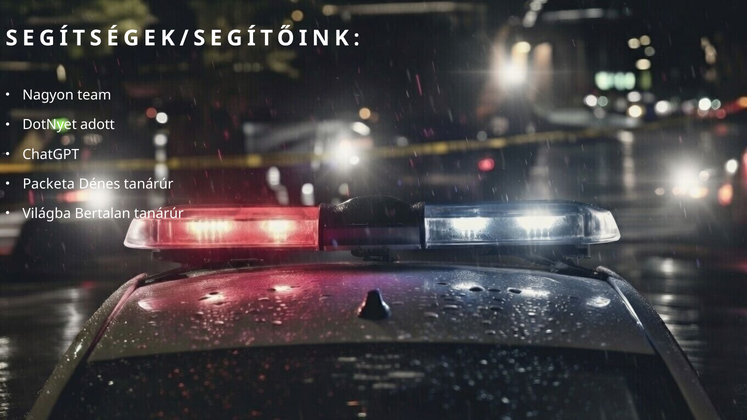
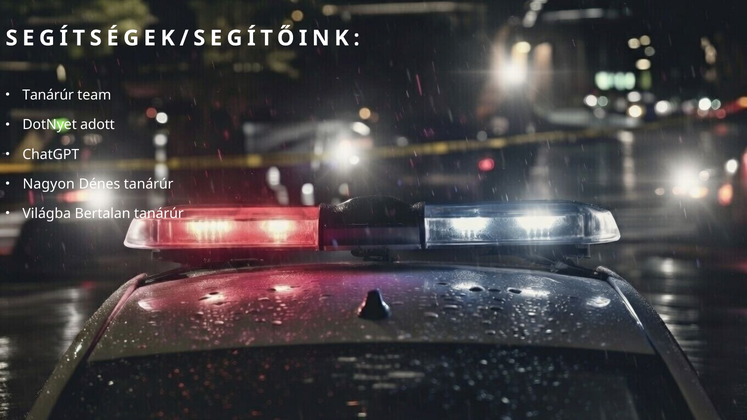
Nagyon: Nagyon -> Tanárúr (48, 95)
Packeta: Packeta -> Nagyon (49, 184)
